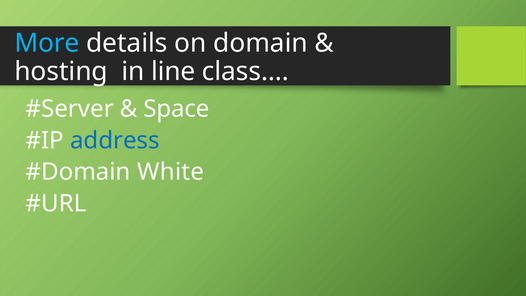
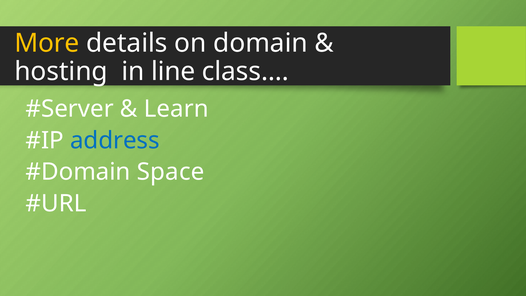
More colour: light blue -> yellow (47, 43)
Space: Space -> Learn (176, 109)
White: White -> Space (171, 172)
